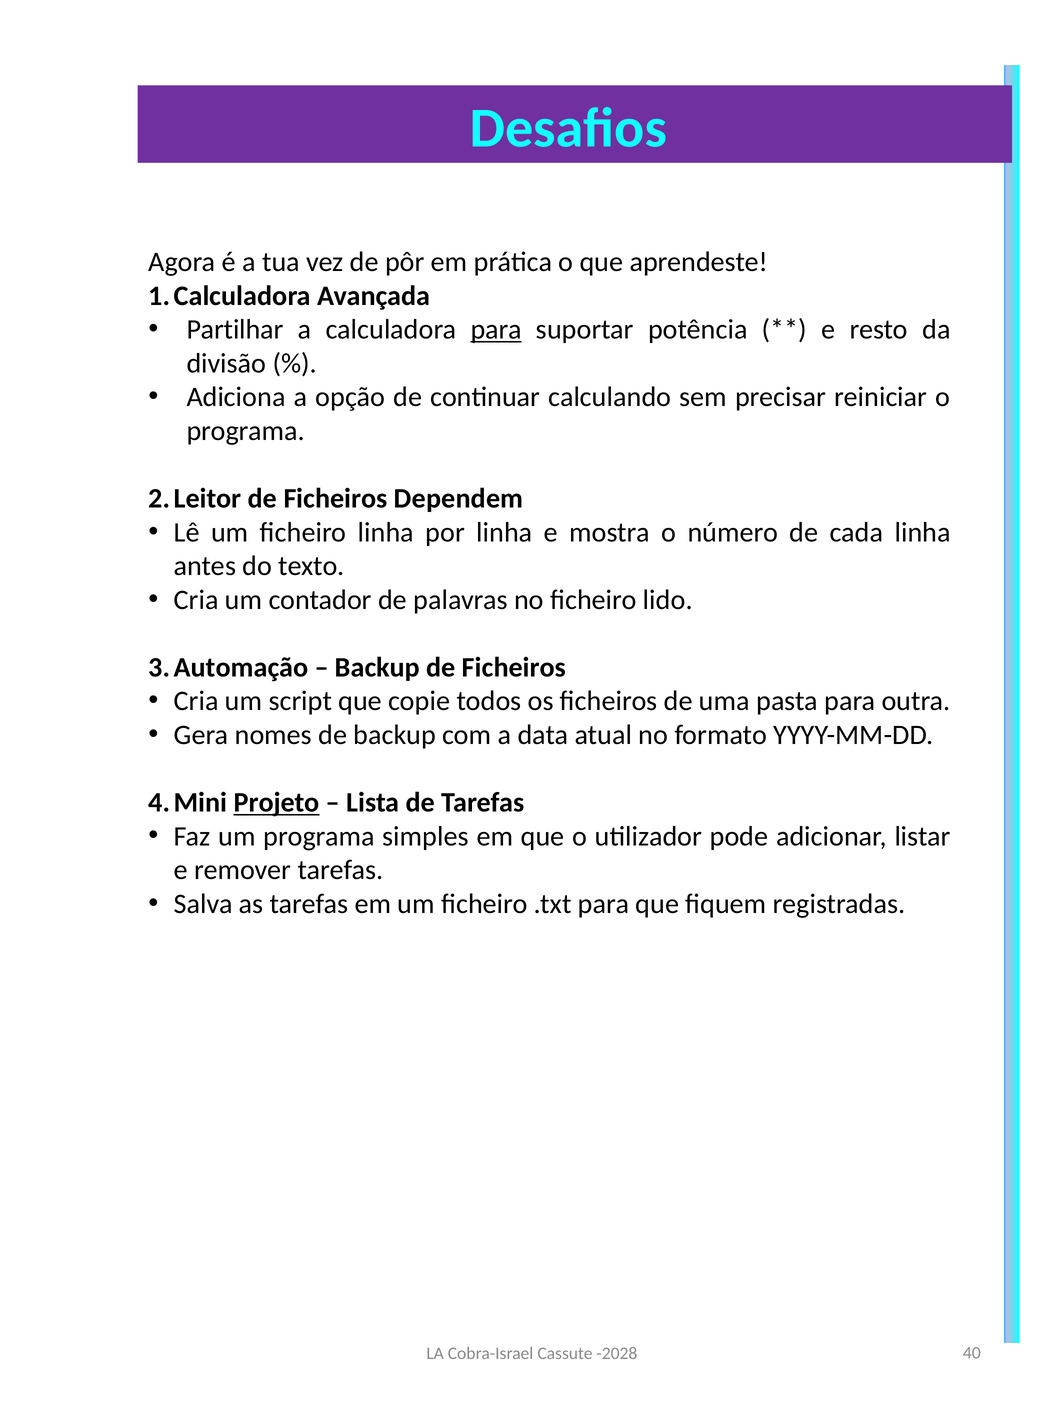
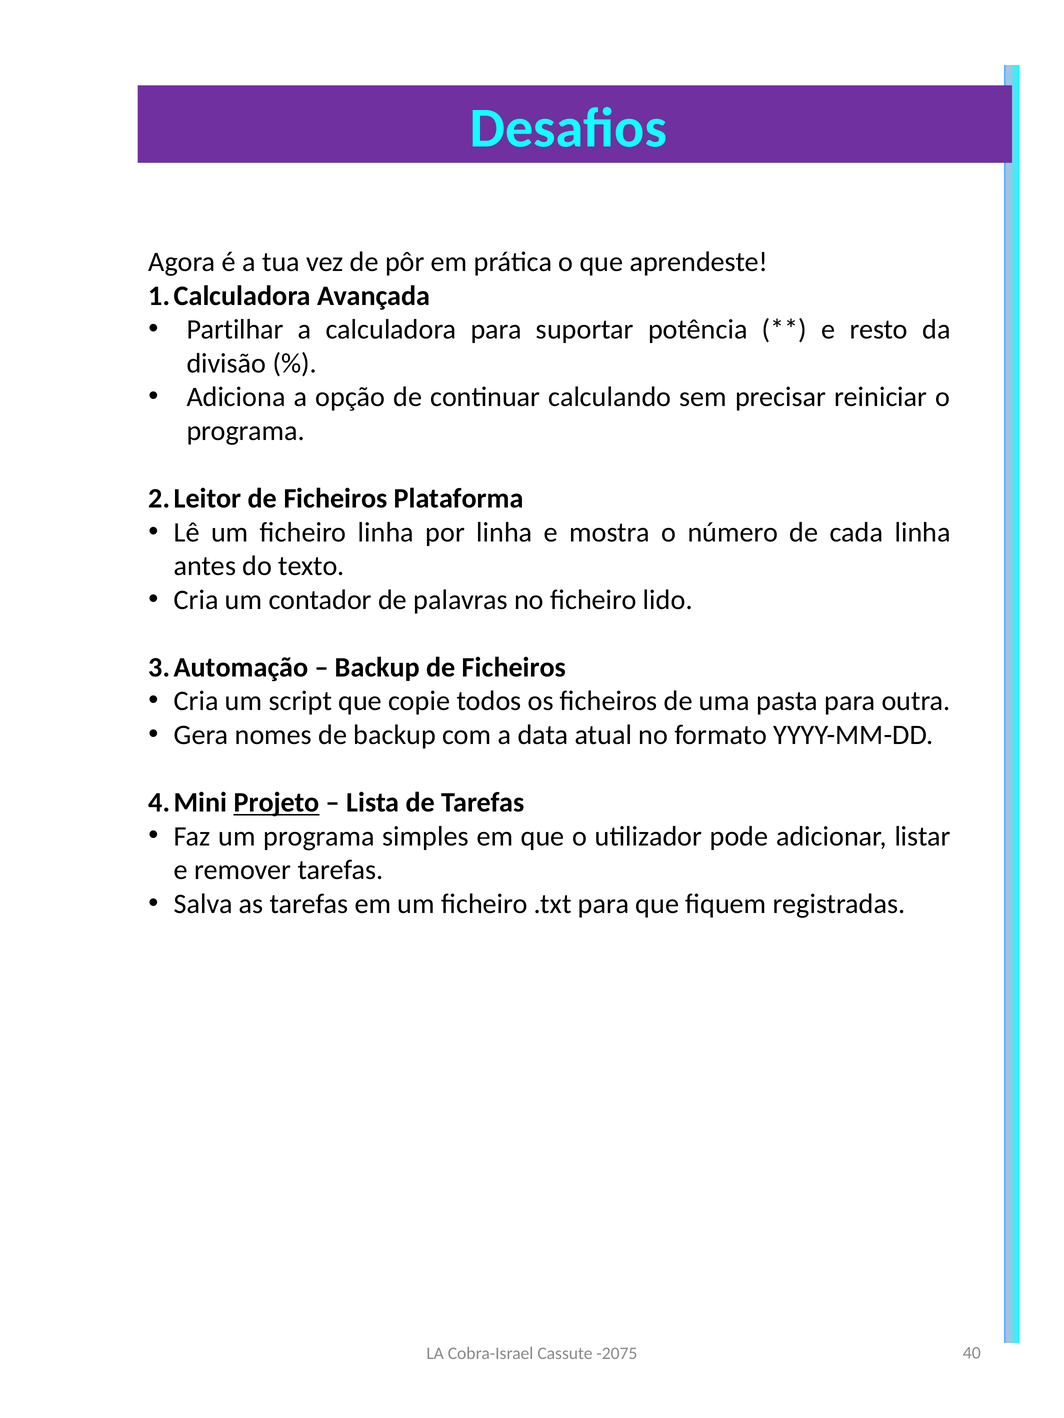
para underline: present -> none (496, 330)
Dependem: Dependem -> Plataforma (459, 499)
-2028: -2028 -> -2075 (617, 1354)
